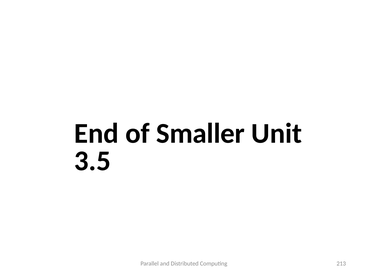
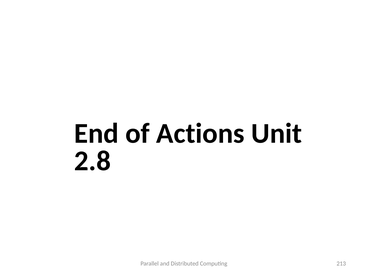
Smaller: Smaller -> Actions (200, 133)
3.5: 3.5 -> 2.8 (93, 161)
